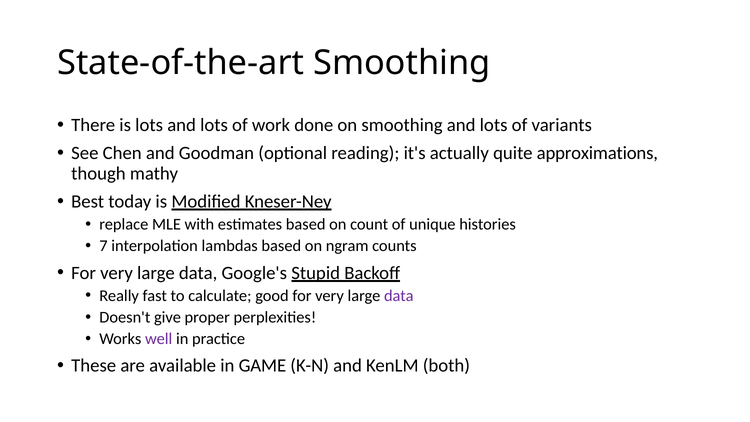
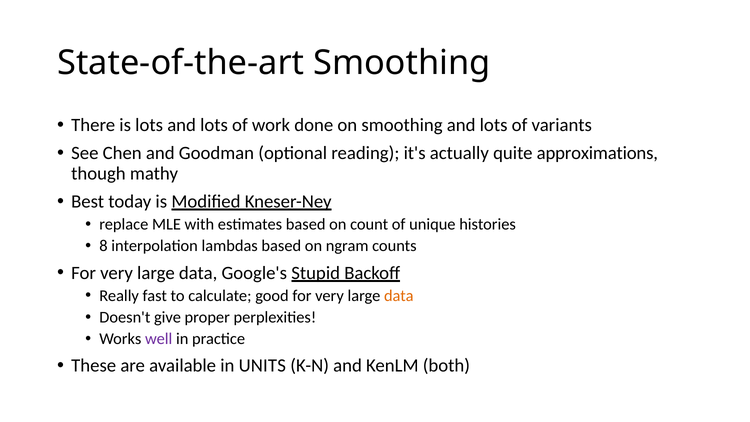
7: 7 -> 8 (104, 246)
data colour: purple -> orange (399, 296)
GAME: GAME -> UNITS (262, 366)
